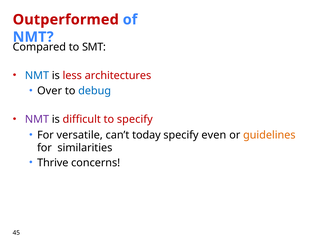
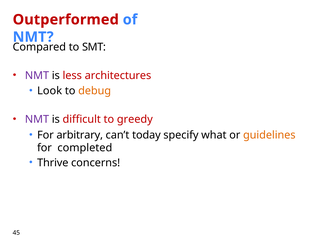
NMT colour: blue -> purple (37, 76)
Over: Over -> Look (50, 91)
debug colour: blue -> orange (95, 91)
to specify: specify -> greedy (135, 120)
versatile: versatile -> arbitrary (80, 135)
even: even -> what (214, 135)
similarities: similarities -> completed (85, 148)
